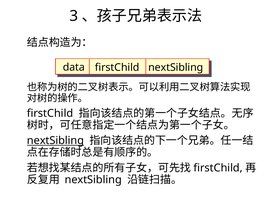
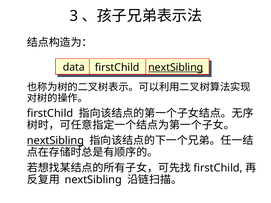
nextSibling underline: none -> present (176, 68)
